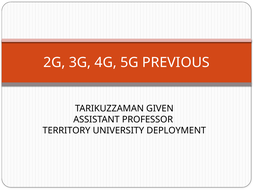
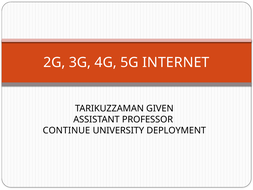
PREVIOUS: PREVIOUS -> INTERNET (176, 62)
TERRITORY: TERRITORY -> CONTINUE (66, 130)
